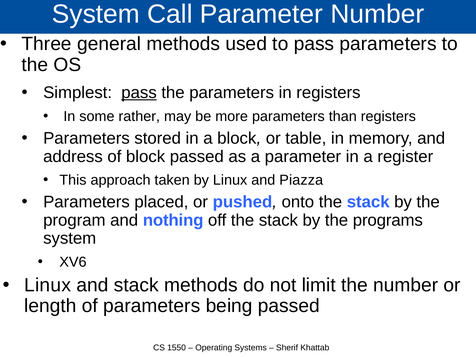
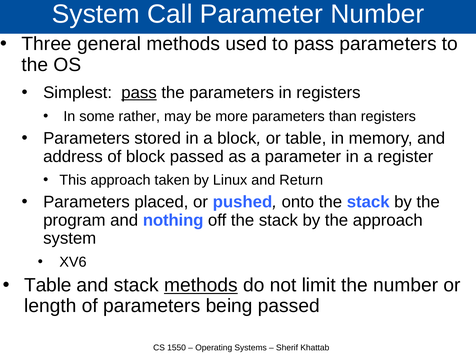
Piazza: Piazza -> Return (301, 180)
the programs: programs -> approach (388, 220)
Linux: Linux -> Table (48, 285)
methods underline: none -> present (201, 285)
